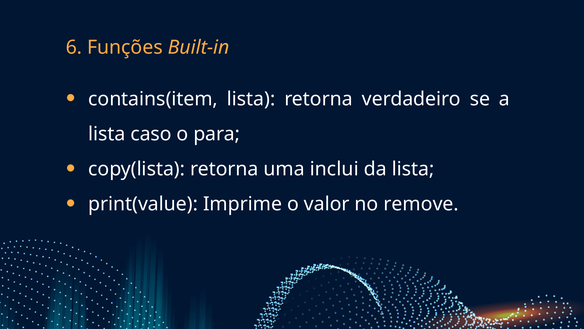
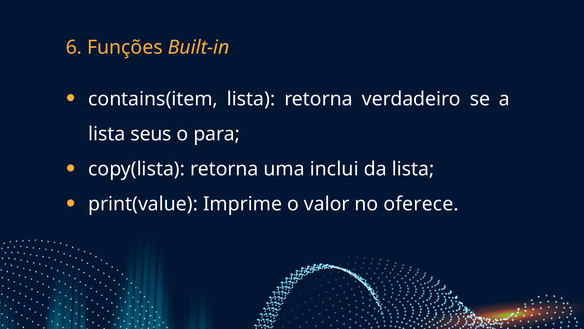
caso: caso -> seus (151, 134)
remove: remove -> oferece (421, 204)
